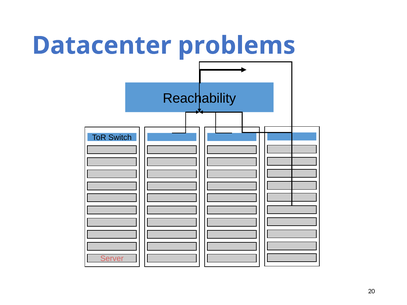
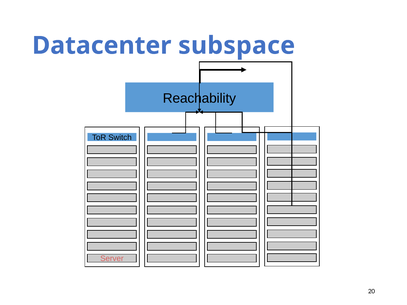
problems: problems -> subspace (237, 46)
